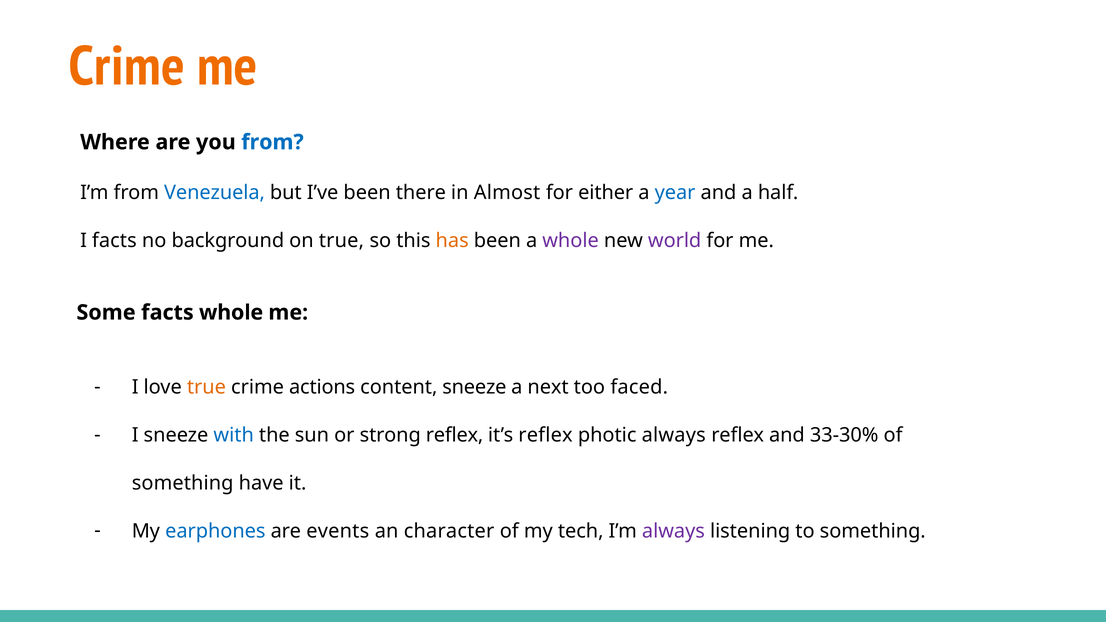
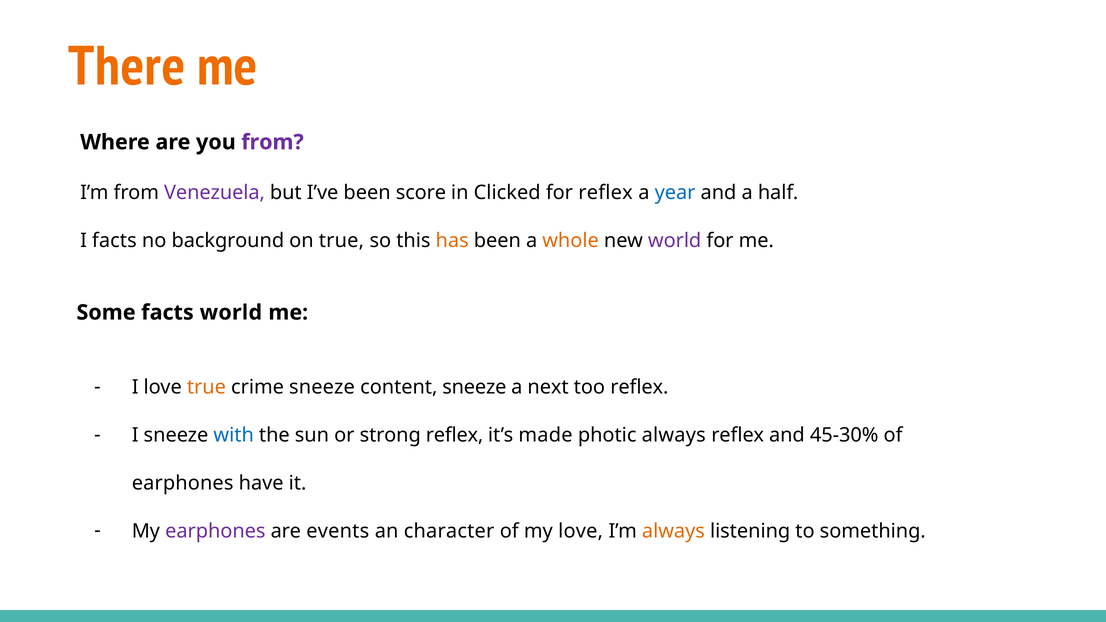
Crime: Crime -> There (127, 66)
from colour: blue -> purple (272, 142)
Venezuela colour: blue -> purple (214, 193)
there: there -> score (421, 193)
Almost: Almost -> Clicked (507, 193)
for either: either -> reflex (606, 193)
whole colour: purple -> orange (571, 241)
facts whole: whole -> world (231, 313)
crime actions: actions -> sneeze (322, 387)
too faced: faced -> reflex (639, 387)
it’s reflex: reflex -> made (545, 435)
33-30%: 33-30% -> 45-30% (844, 435)
something: something -> earphones (183, 483)
earphones colour: blue -> purple (215, 531)
my tech: tech -> love (581, 531)
always colour: purple -> orange (673, 531)
